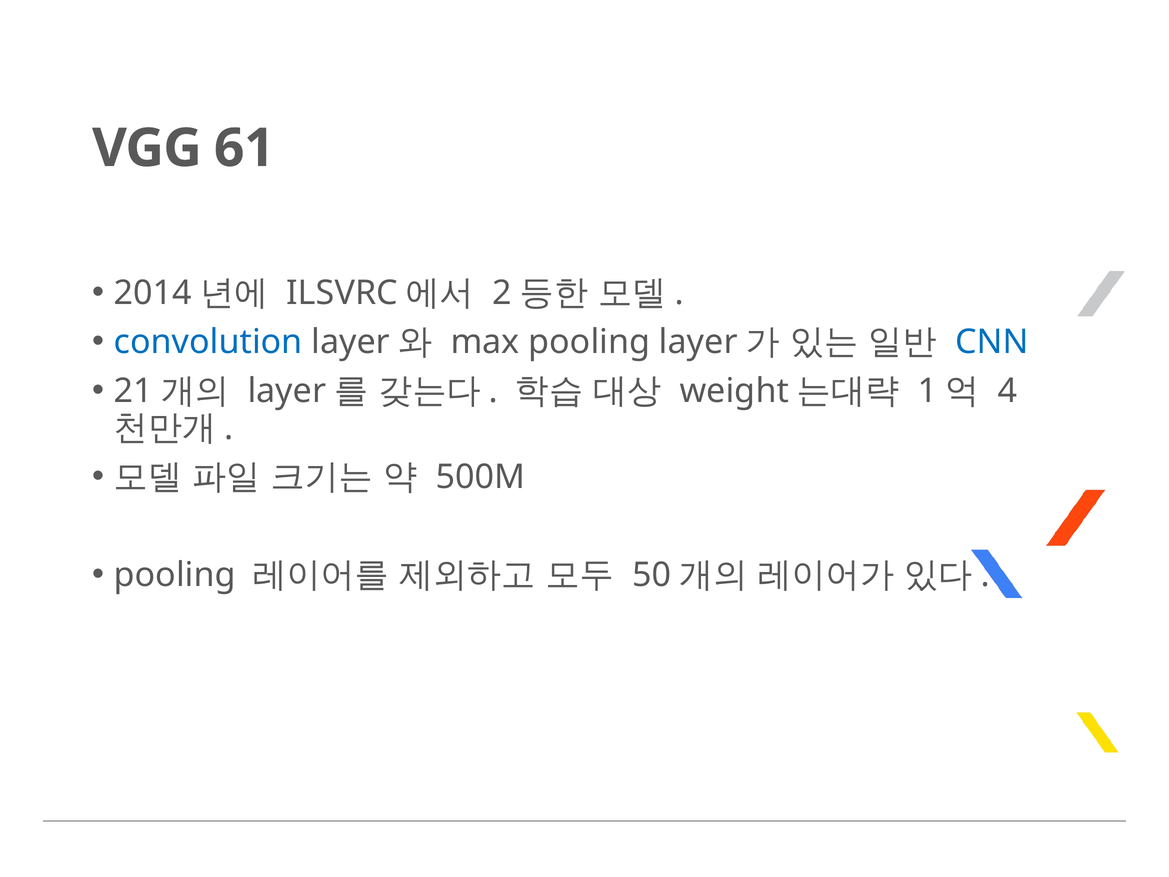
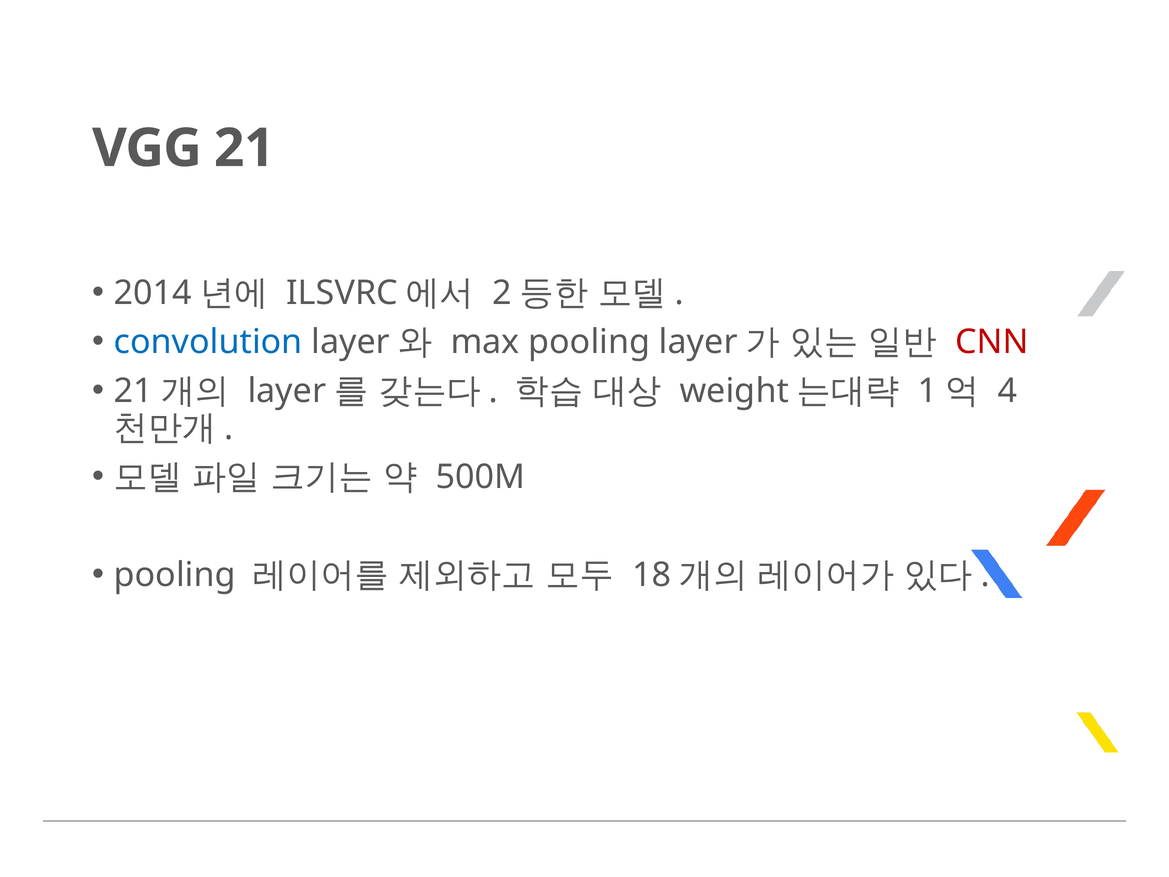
VGG 61: 61 -> 21 (244, 148)
CNN colour: blue -> red (992, 342)
50: 50 -> 18 (652, 575)
